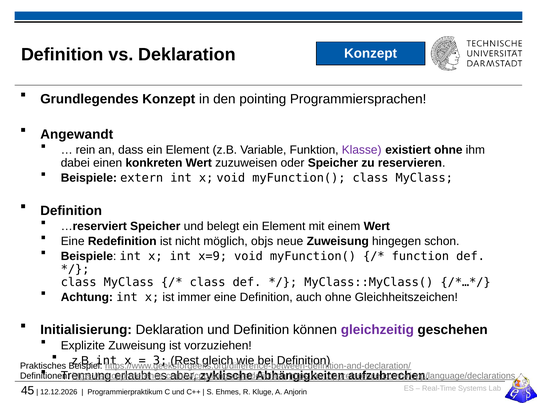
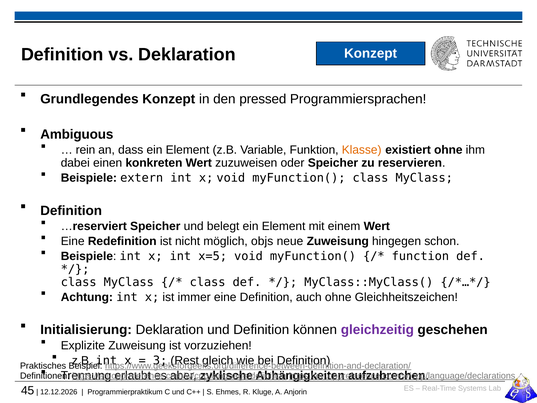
pointing: pointing -> pressed (263, 99)
Angewandt: Angewandt -> Ambiguous (77, 134)
Klasse colour: purple -> orange (362, 150)
x=9: x=9 -> x=5 (213, 256)
